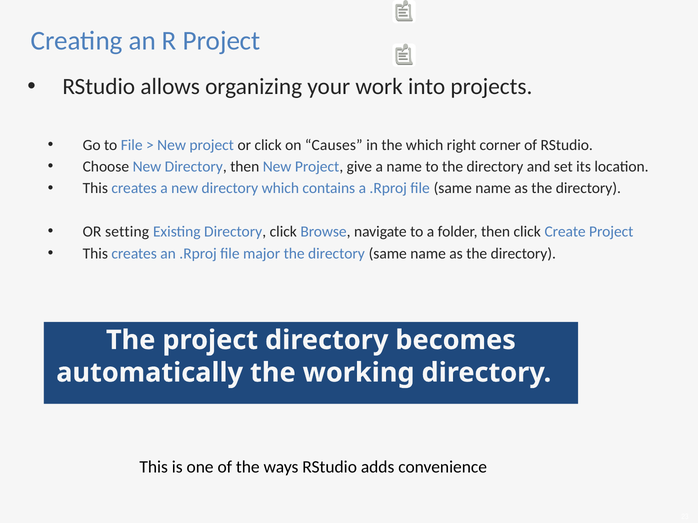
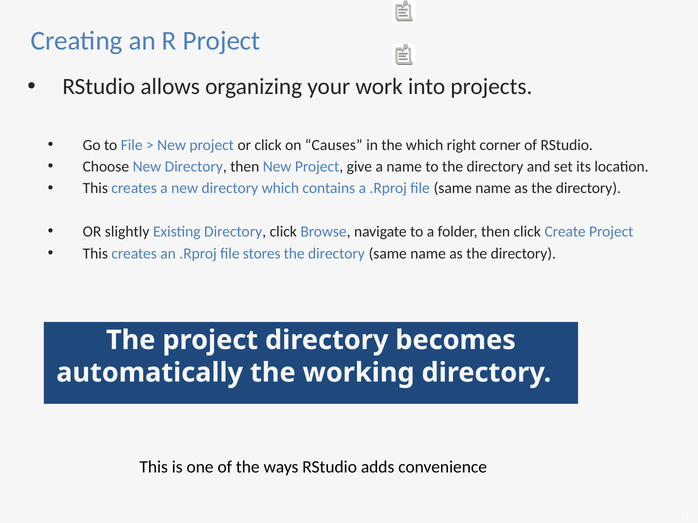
setting: setting -> slightly (127, 232)
major: major -> stores (262, 254)
